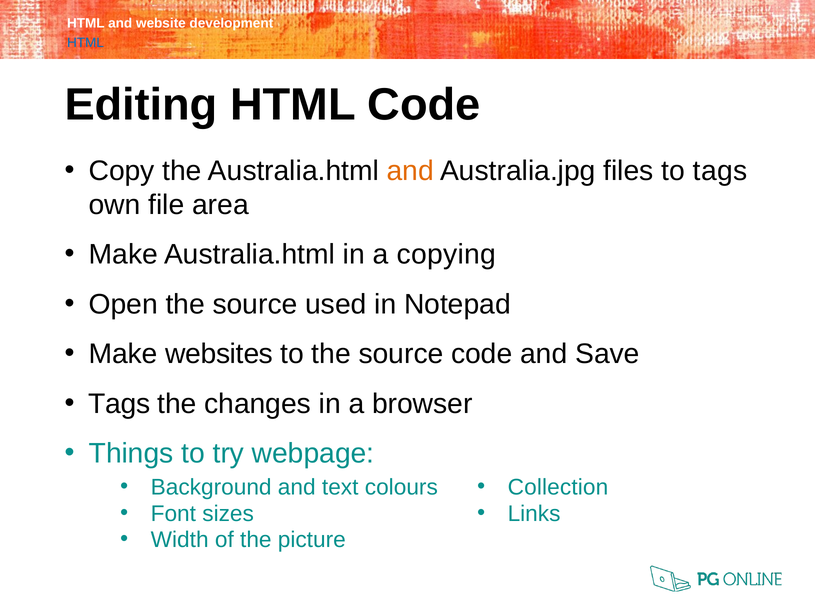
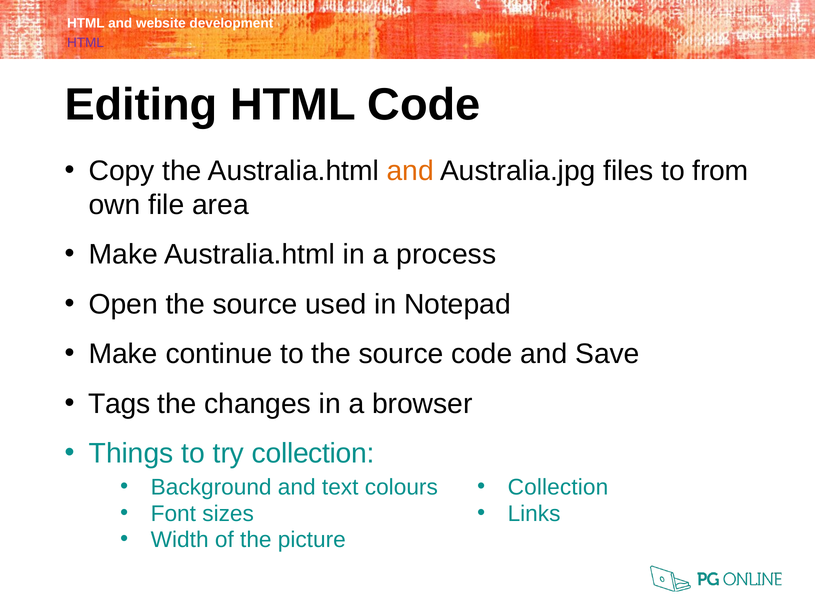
HTML colour: blue -> purple (85, 43)
to tags: tags -> from (720, 171)
copying: copying -> process (446, 255)
websites: websites -> continue (219, 354)
try webpage: webpage -> collection (313, 454)
